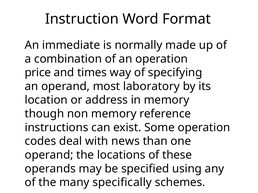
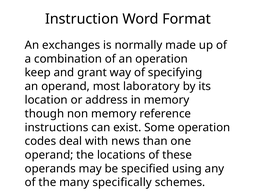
immediate: immediate -> exchanges (71, 45)
price: price -> keep (38, 73)
times: times -> grant (92, 73)
